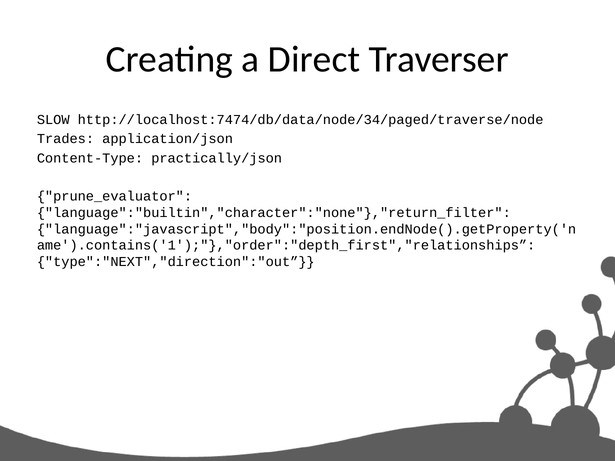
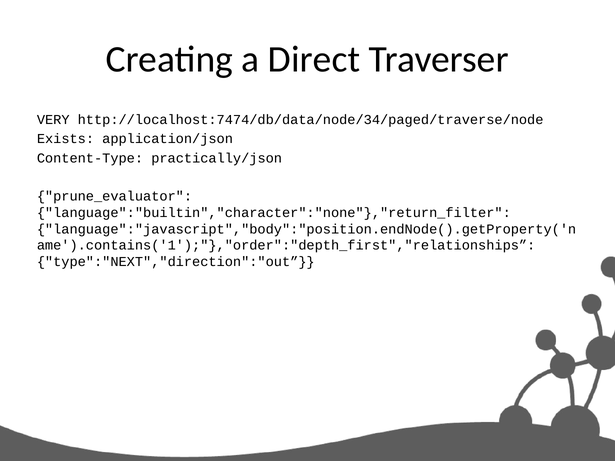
SLOW: SLOW -> VERY (53, 120)
Trades: Trades -> Exists (65, 139)
